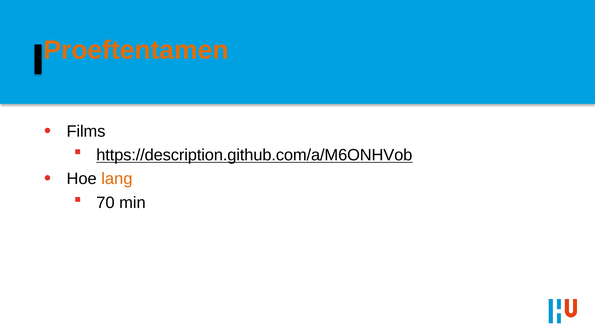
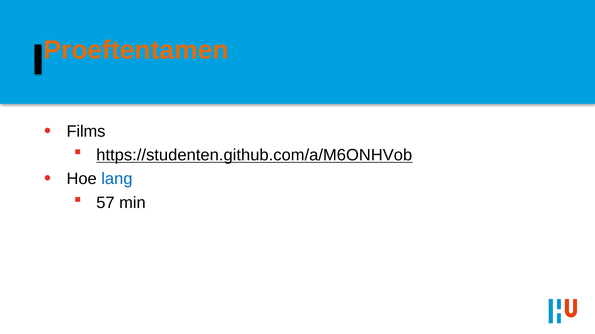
https://description.github.com/a/M6ONHVob: https://description.github.com/a/M6ONHVob -> https://studenten.github.com/a/M6ONHVob (254, 155)
lang colour: orange -> blue (117, 179)
70: 70 -> 57 (105, 203)
